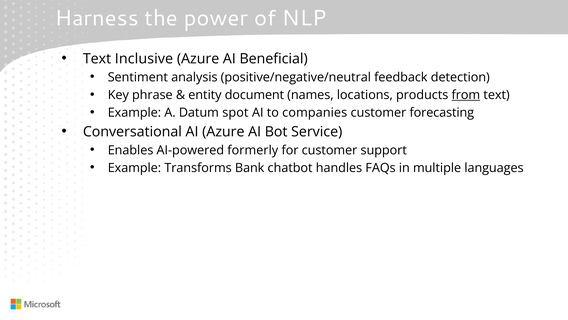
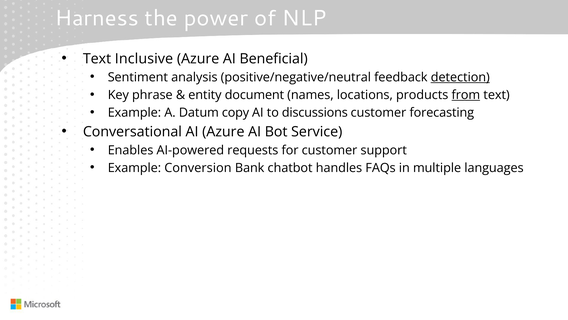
detection underline: none -> present (460, 77)
spot: spot -> copy (235, 112)
companies: companies -> discussions (315, 112)
formerly: formerly -> requests (253, 150)
Transforms: Transforms -> Conversion (198, 168)
